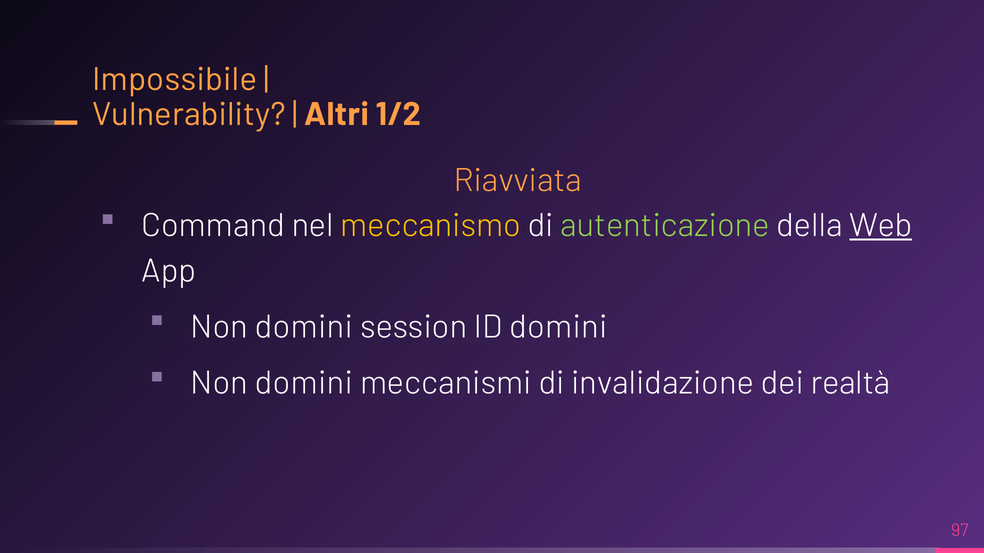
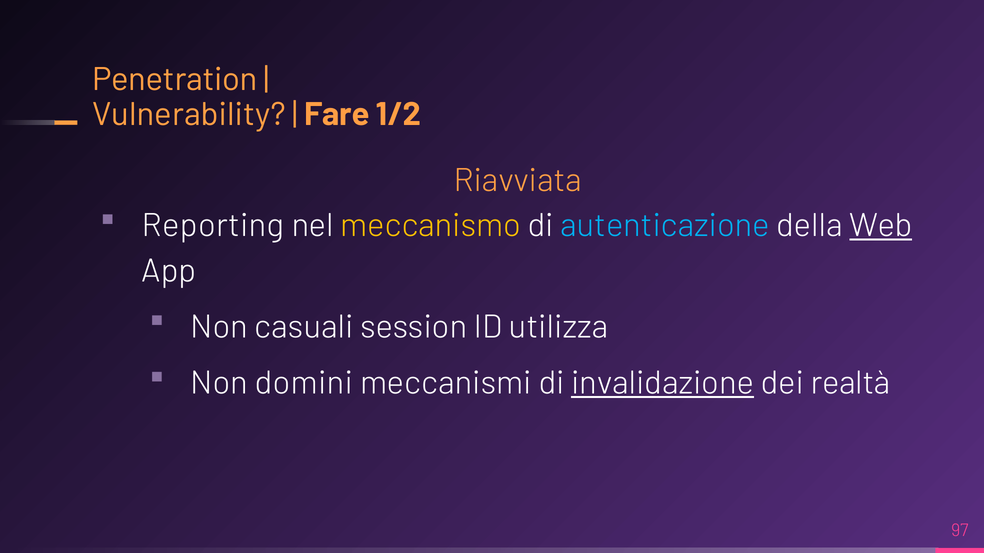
Impossibile: Impossibile -> Penetration (175, 79)
Altri: Altri -> Fare (337, 115)
Command: Command -> Reporting (213, 226)
autenticazione colour: light green -> light blue (665, 226)
domini: domini -> casuali (304, 327)
ID domini: domini -> utilizza (559, 327)
invalidazione underline: none -> present (663, 383)
